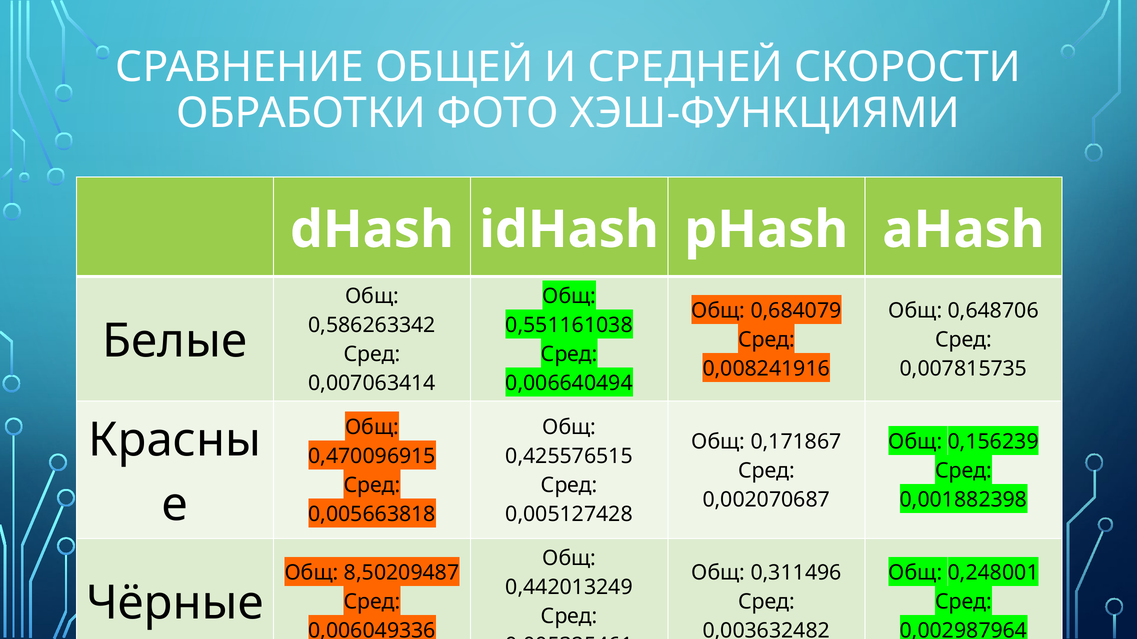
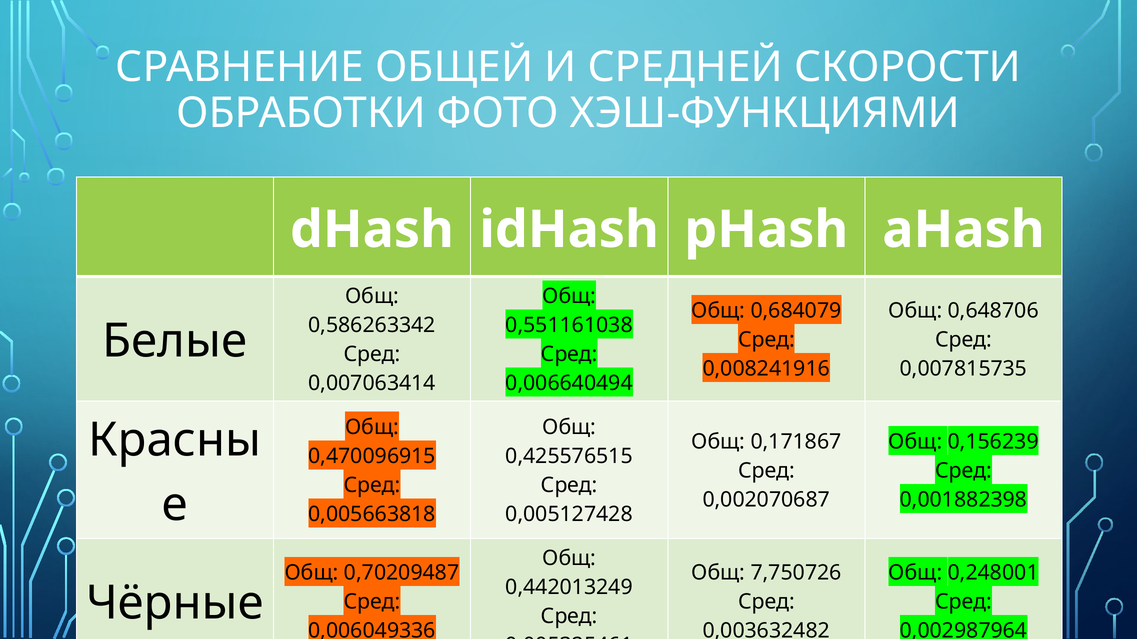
8,50209487: 8,50209487 -> 0,70209487 (402, 573)
0,311496: 0,311496 -> 7,750726 (796, 573)
